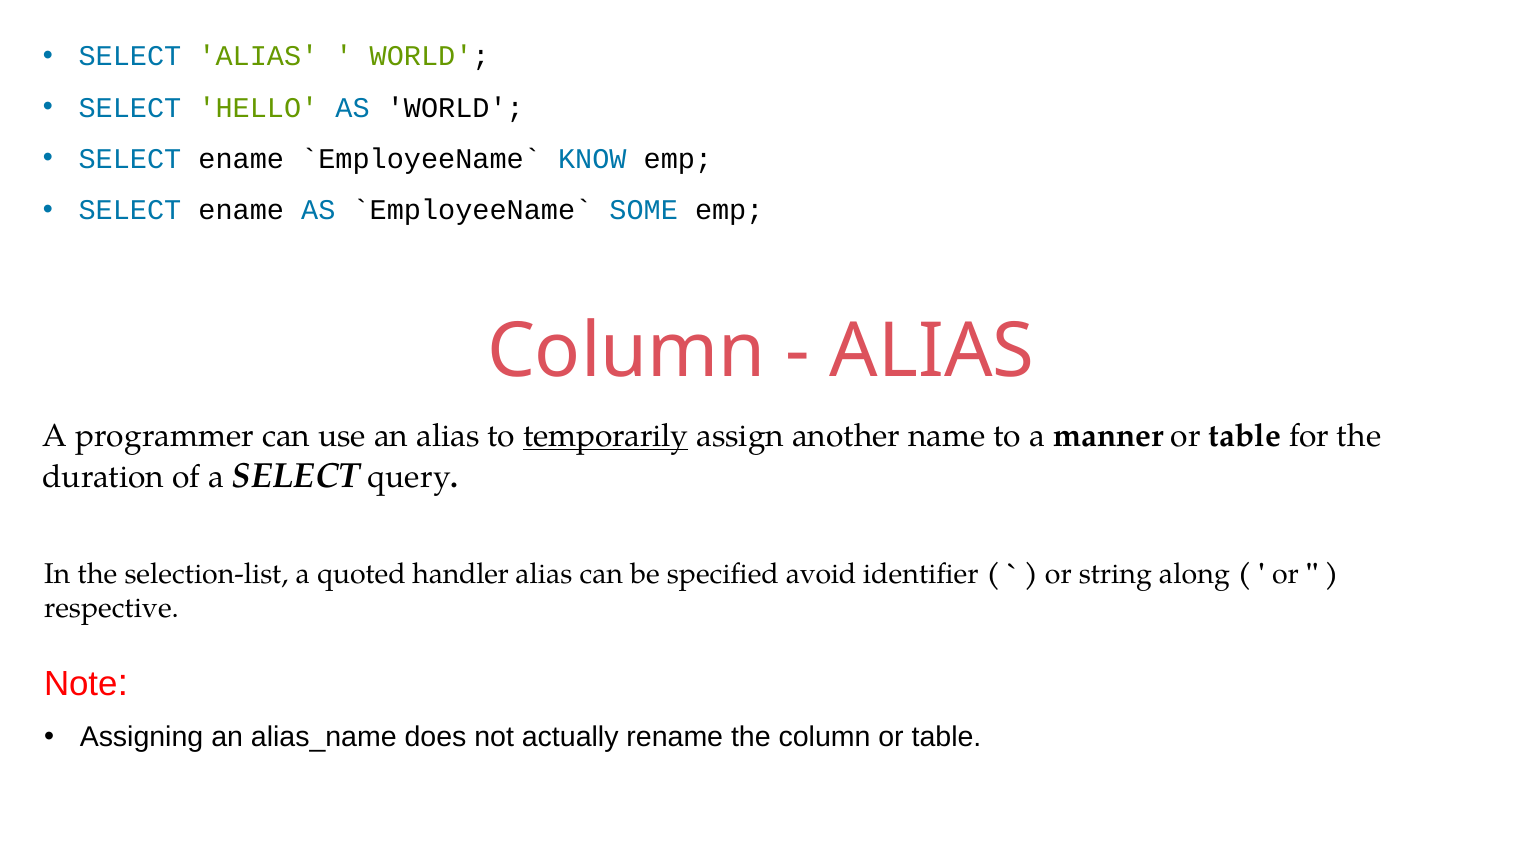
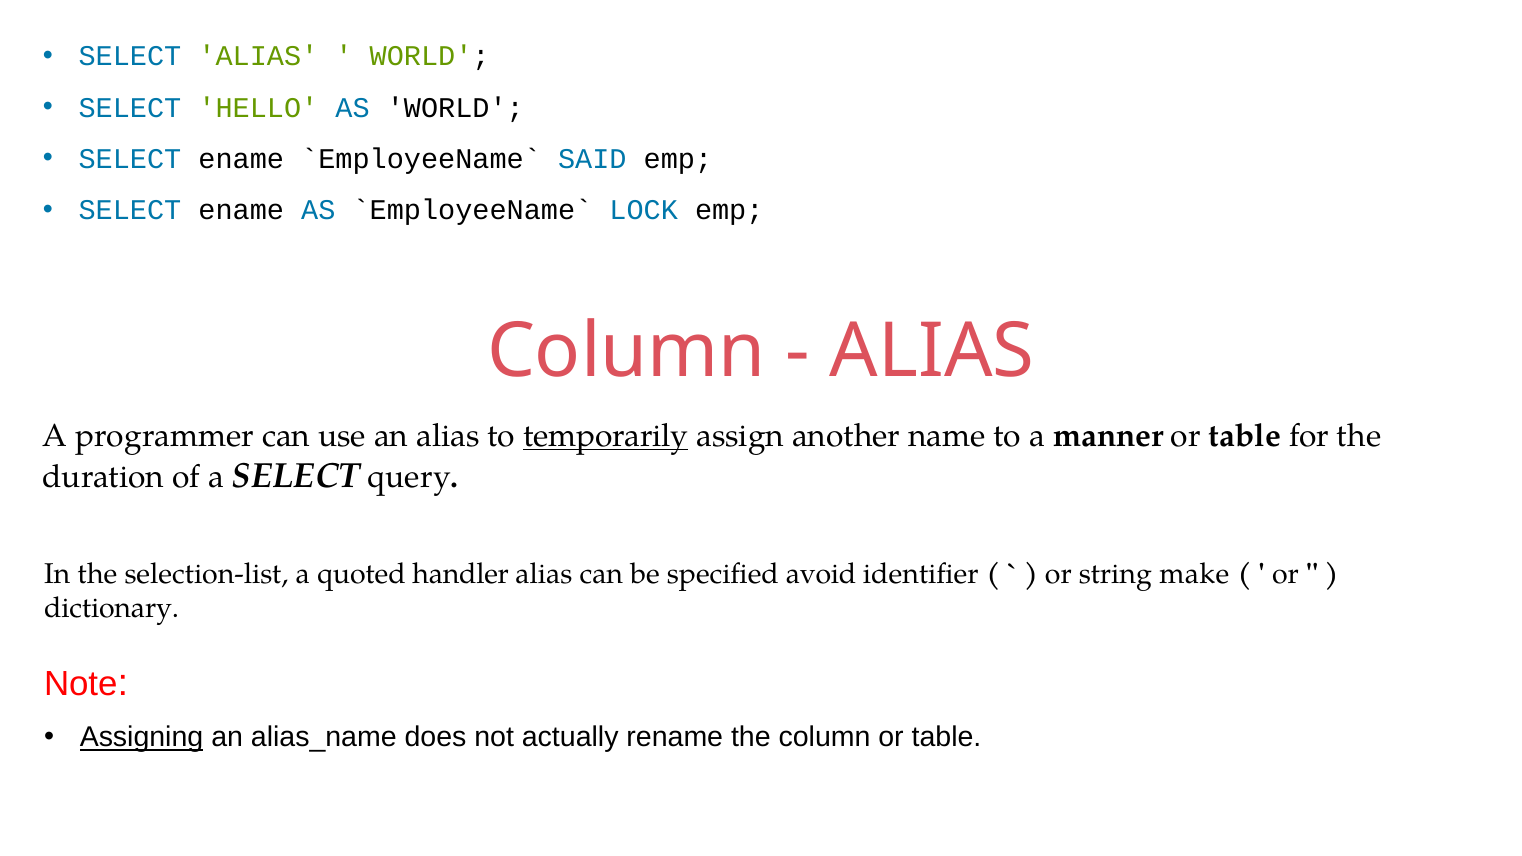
KNOW: KNOW -> SAID (592, 159)
SOME: SOME -> LOCK (644, 210)
along: along -> make (1194, 574)
respective: respective -> dictionary (112, 608)
Assigning underline: none -> present (142, 738)
